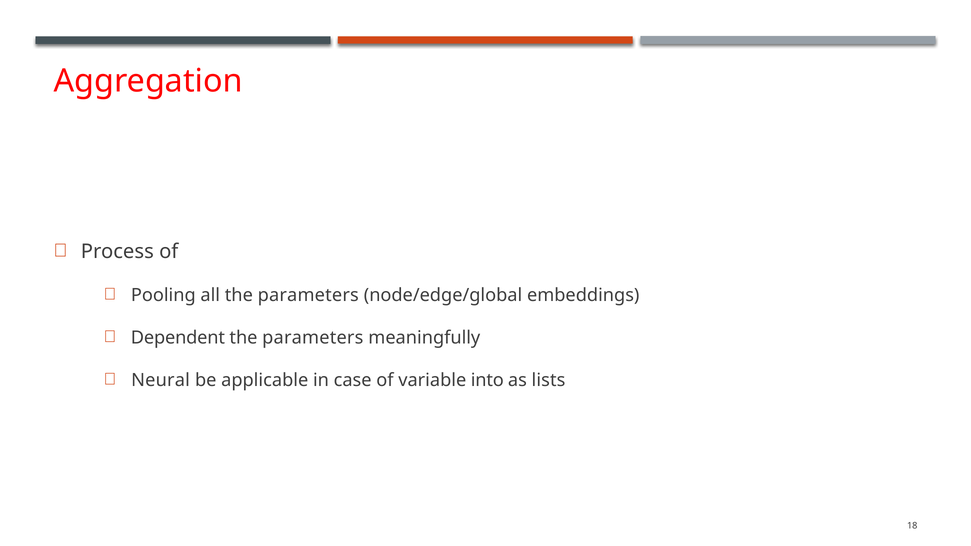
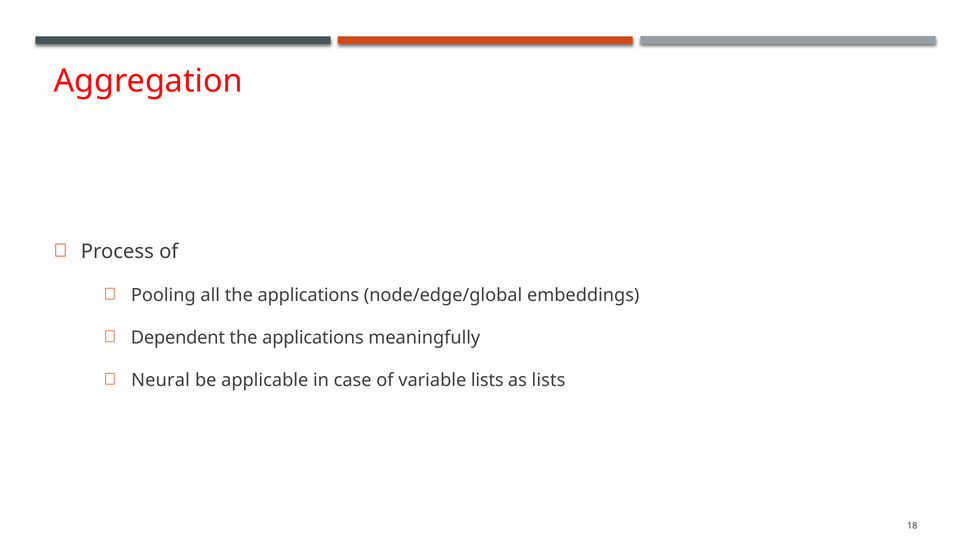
all the parameters: parameters -> applications (308, 295)
parameters: parameters -> applications (313, 338)
variable into: into -> lists (487, 380)
